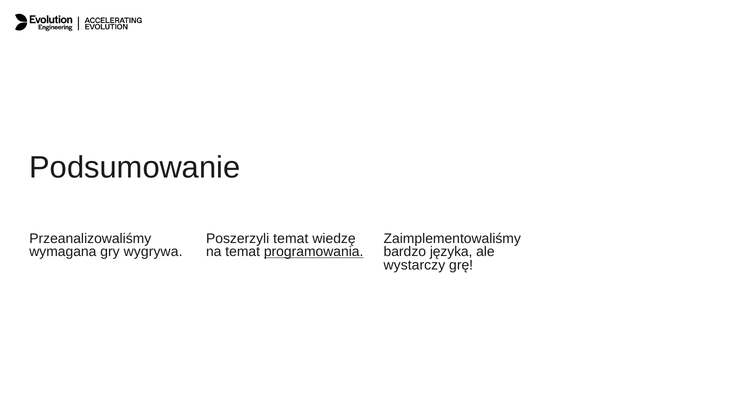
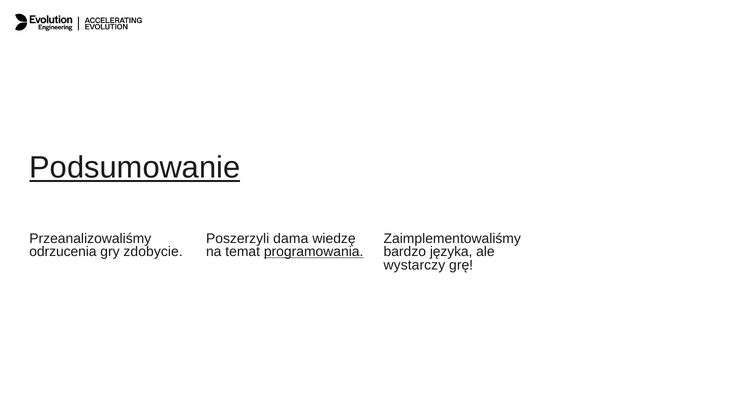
Podsumowanie underline: none -> present (135, 167)
Poszerzyli temat: temat -> dama (291, 238)
wymagana: wymagana -> odrzucenia (63, 252)
wygrywa: wygrywa -> zdobycie (153, 252)
